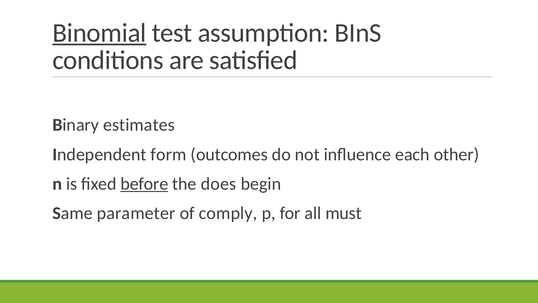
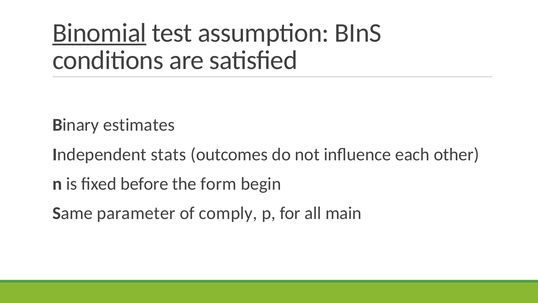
form: form -> stats (168, 154)
before underline: present -> none (144, 184)
does: does -> form (219, 184)
must: must -> main (344, 213)
